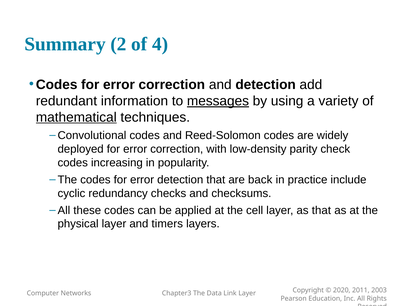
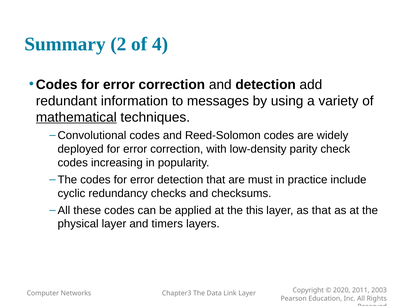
messages underline: present -> none (218, 101)
back: back -> must (260, 180)
cell: cell -> this (255, 210)
